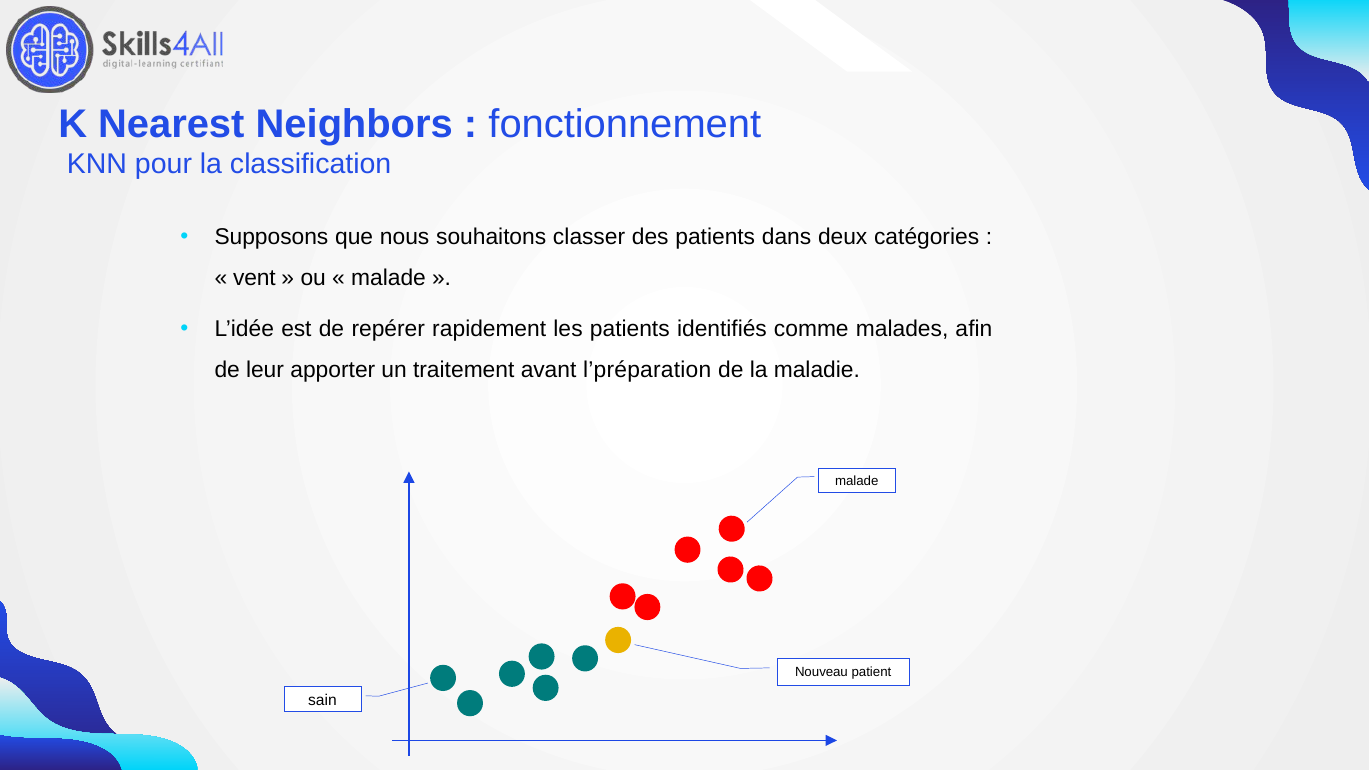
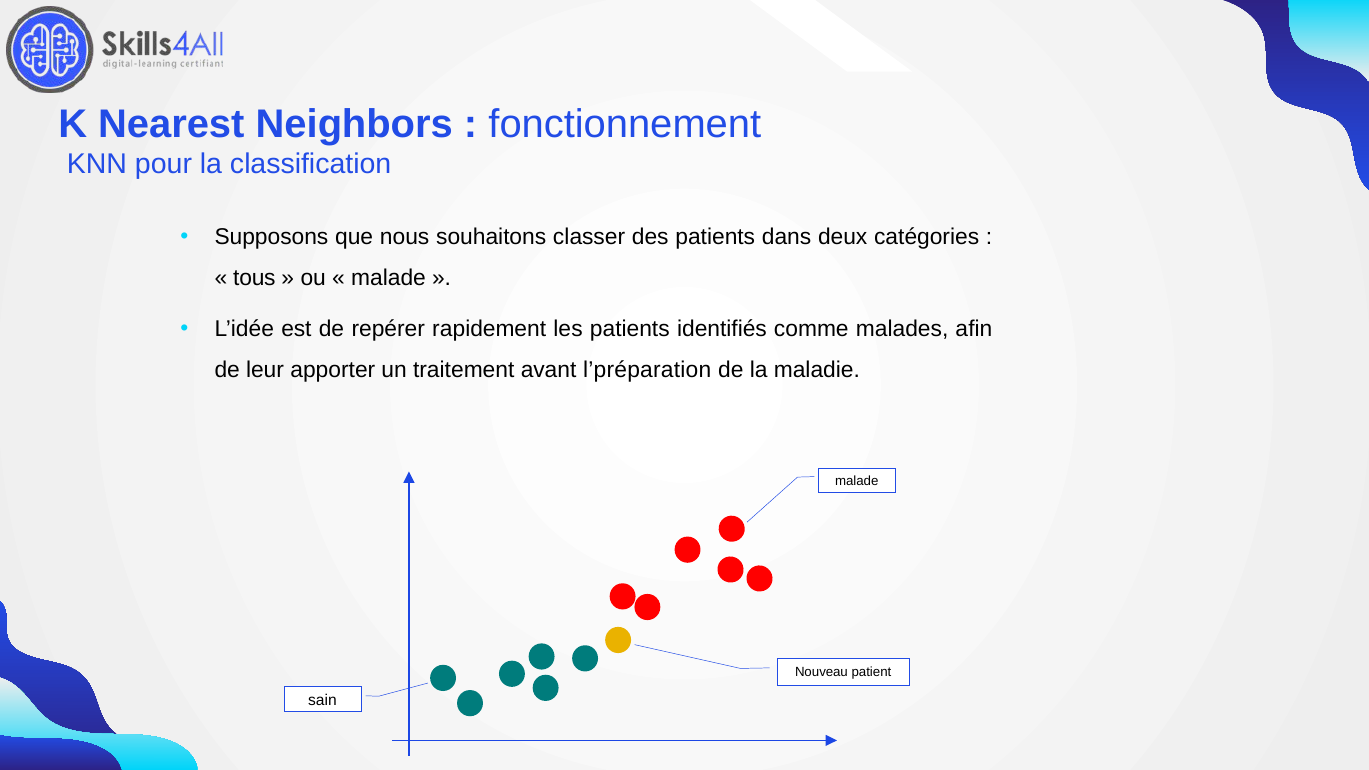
vent: vent -> tous (254, 278)
